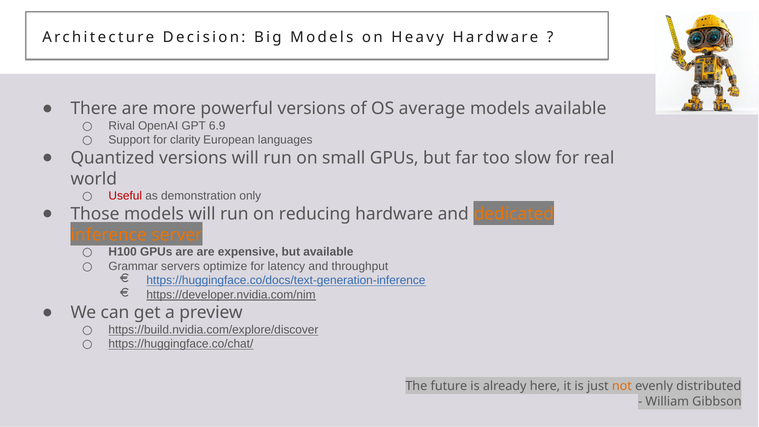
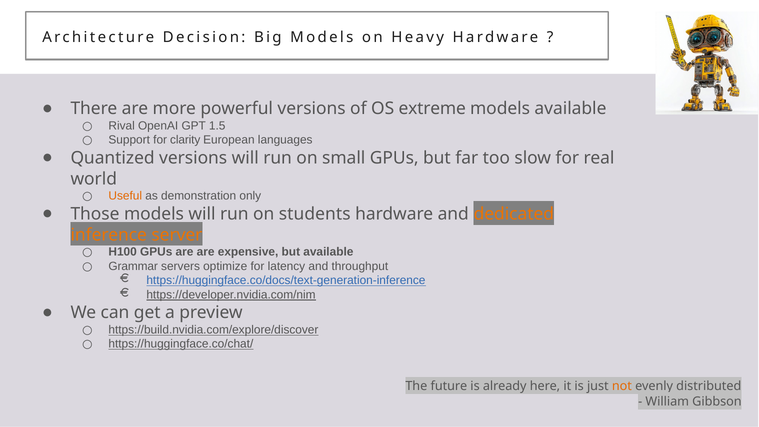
average: average -> extreme (432, 109)
6.9: 6.9 -> 1.5 (217, 126)
Useful colour: red -> orange (125, 196)
reducing: reducing -> students (315, 214)
